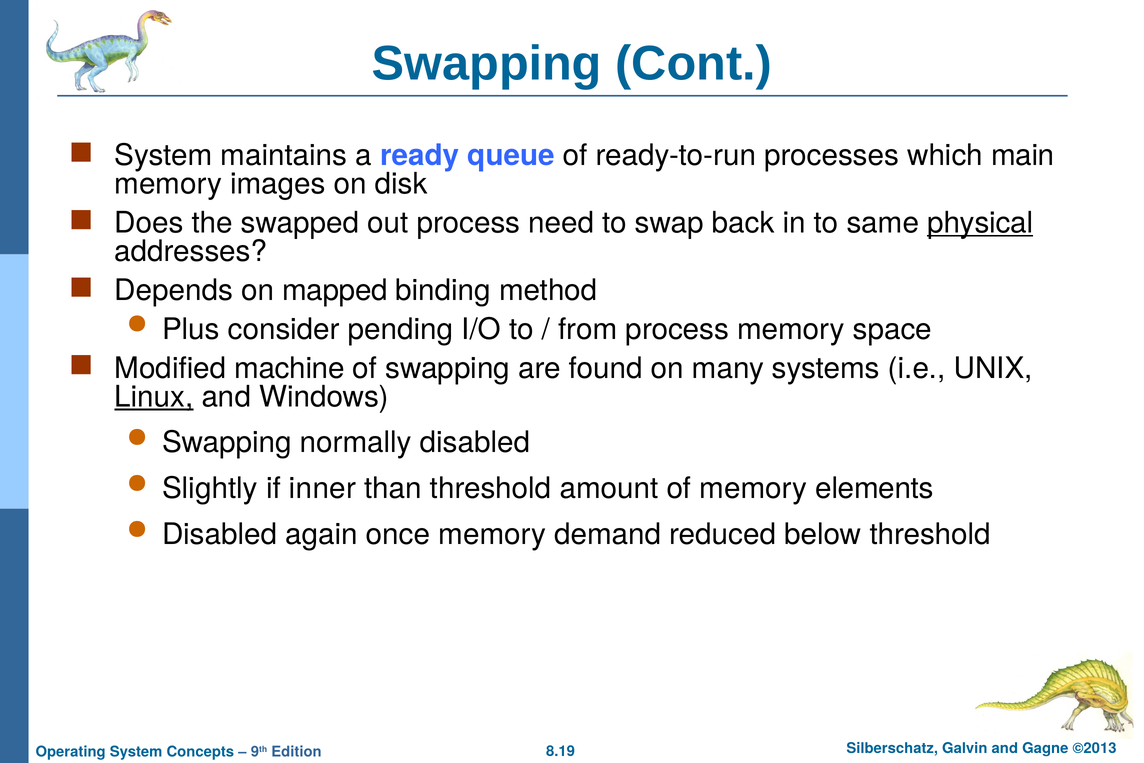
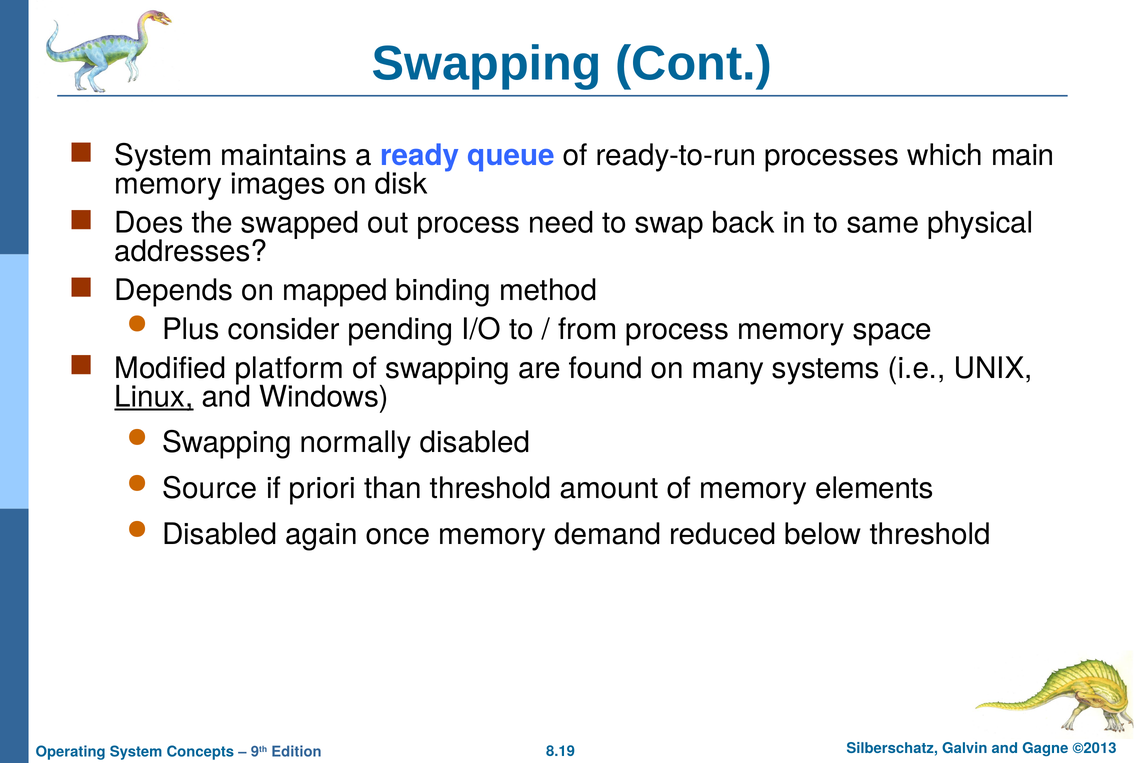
physical underline: present -> none (980, 223)
machine: machine -> platform (289, 368)
Slightly: Slightly -> Source (210, 488)
inner: inner -> priori (322, 488)
